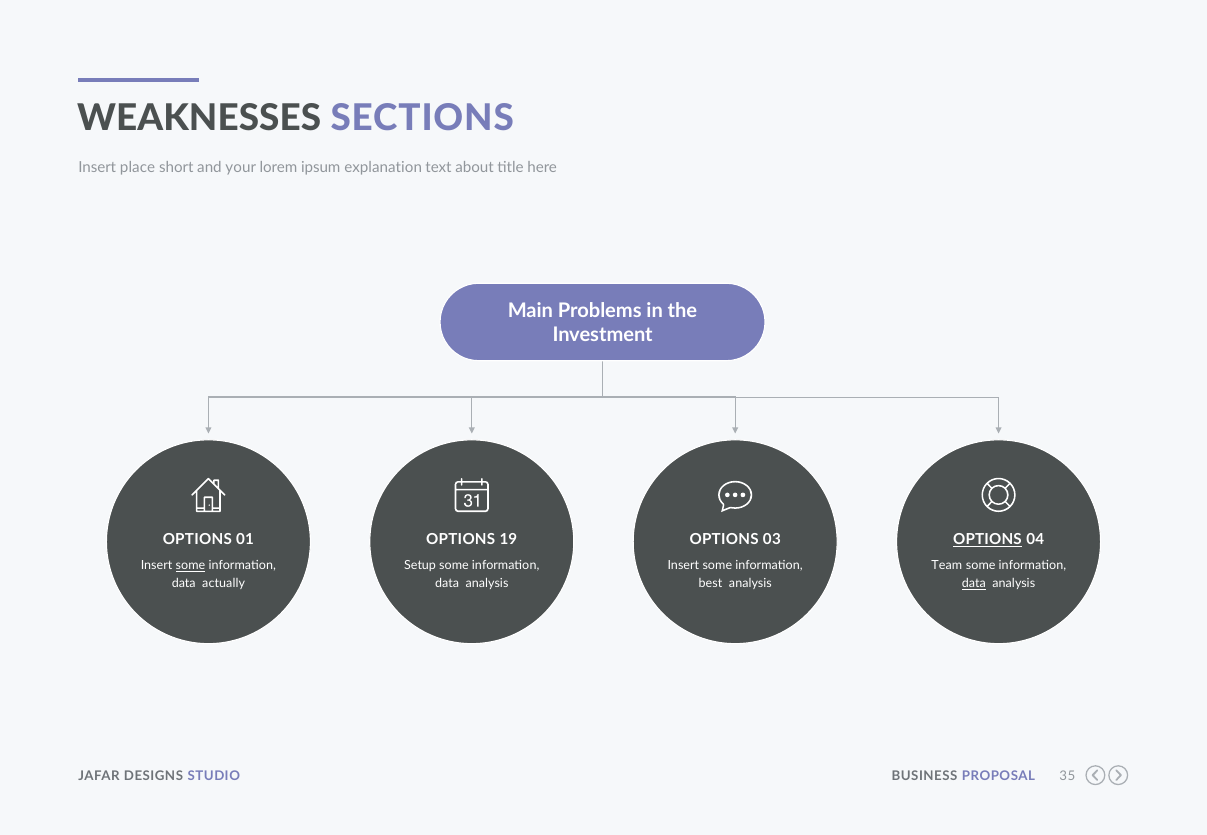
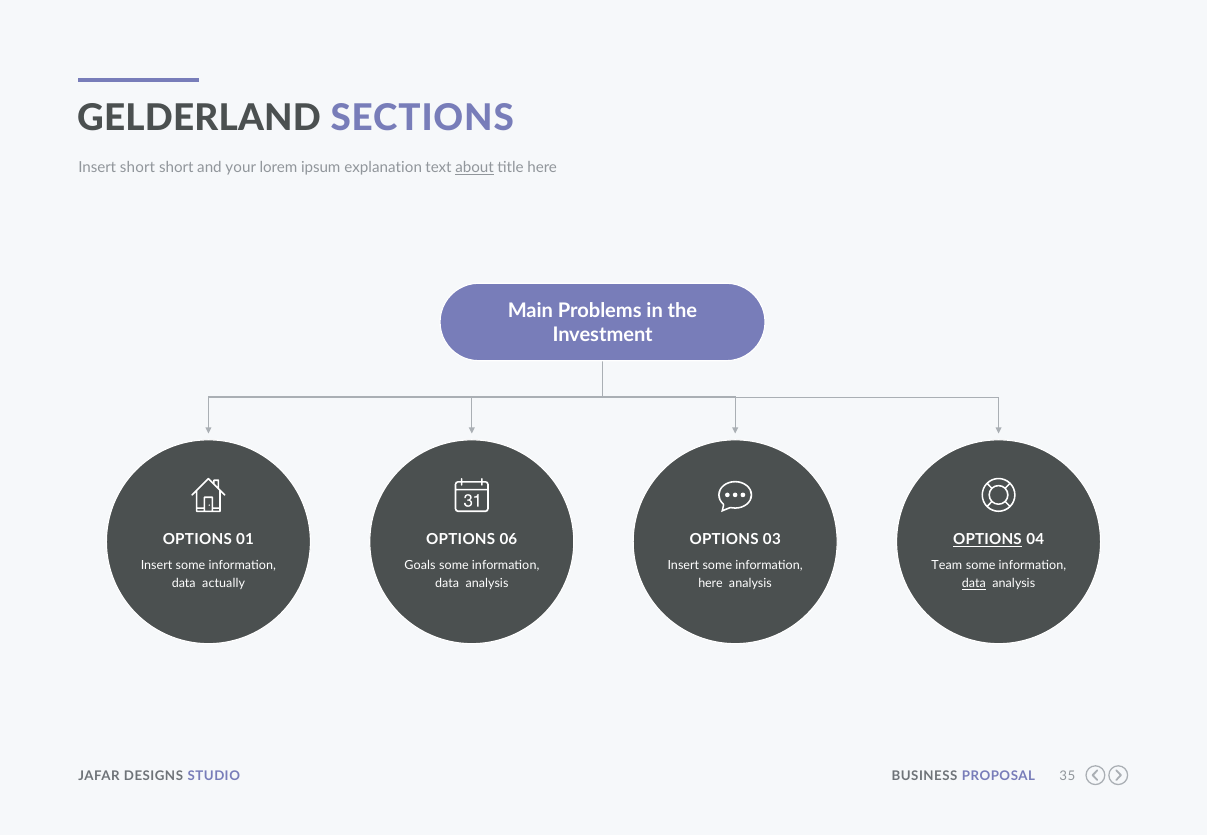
WEAKNESSES: WEAKNESSES -> GELDERLAND (199, 118)
Insert place: place -> short (138, 168)
about underline: none -> present (475, 168)
19: 19 -> 06 (508, 540)
some underline: present -> none (191, 566)
Setup: Setup -> Goals (420, 566)
best: best -> here (711, 584)
